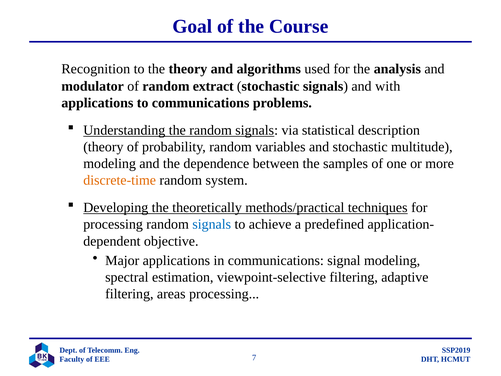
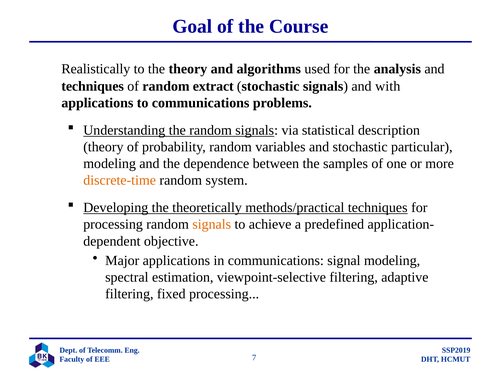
Recognition: Recognition -> Realistically (96, 69)
modulator: modulator -> techniques (93, 86)
multitude: multitude -> particular (422, 147)
signals colour: blue -> orange (212, 224)
areas: areas -> fixed (171, 294)
